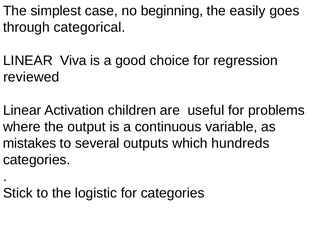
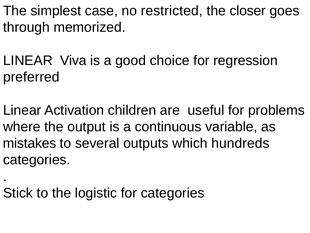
beginning: beginning -> restricted (172, 11)
easily: easily -> closer (248, 11)
categorical: categorical -> memorized (90, 27)
reviewed: reviewed -> preferred (31, 77)
